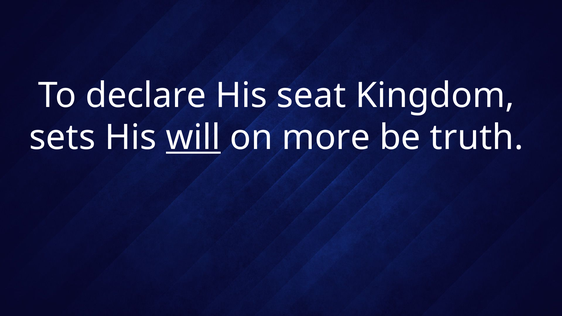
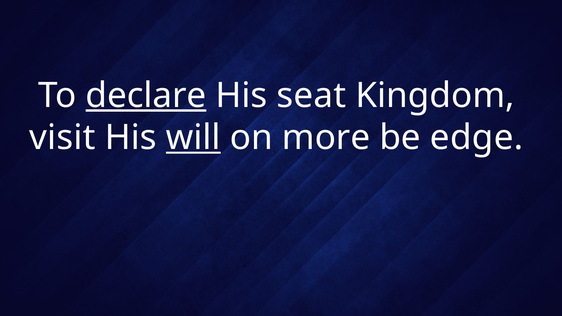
declare underline: none -> present (146, 95)
sets: sets -> visit (62, 138)
truth: truth -> edge (477, 138)
